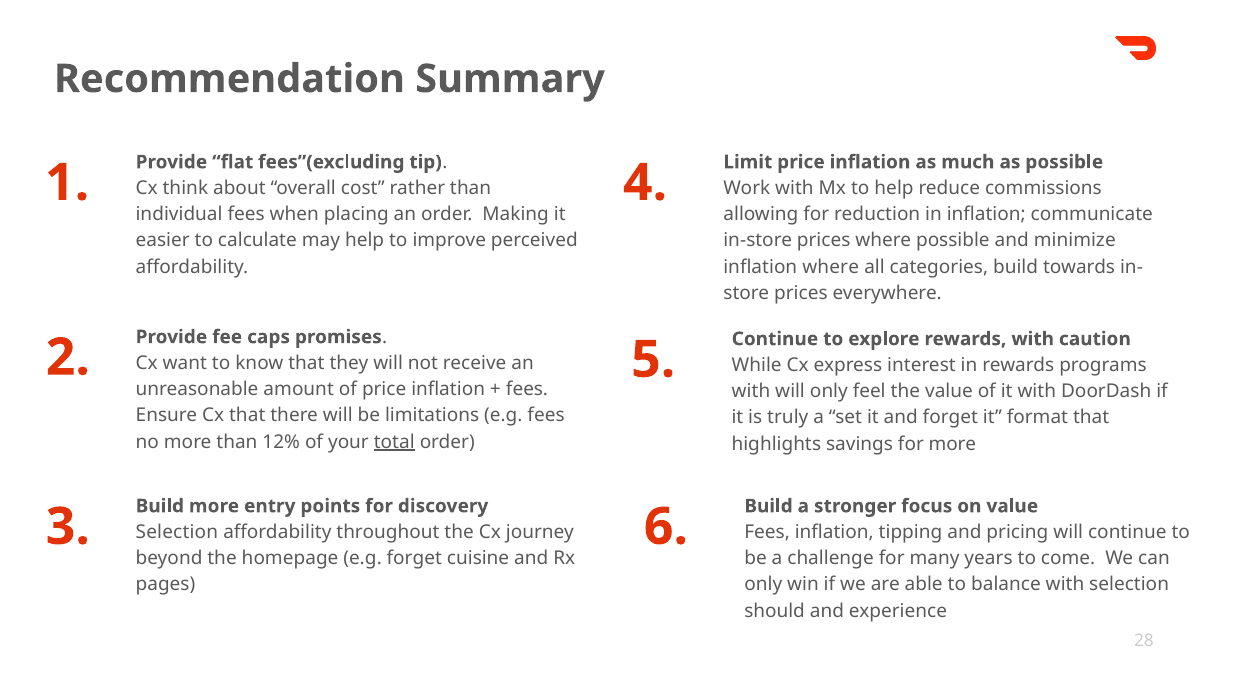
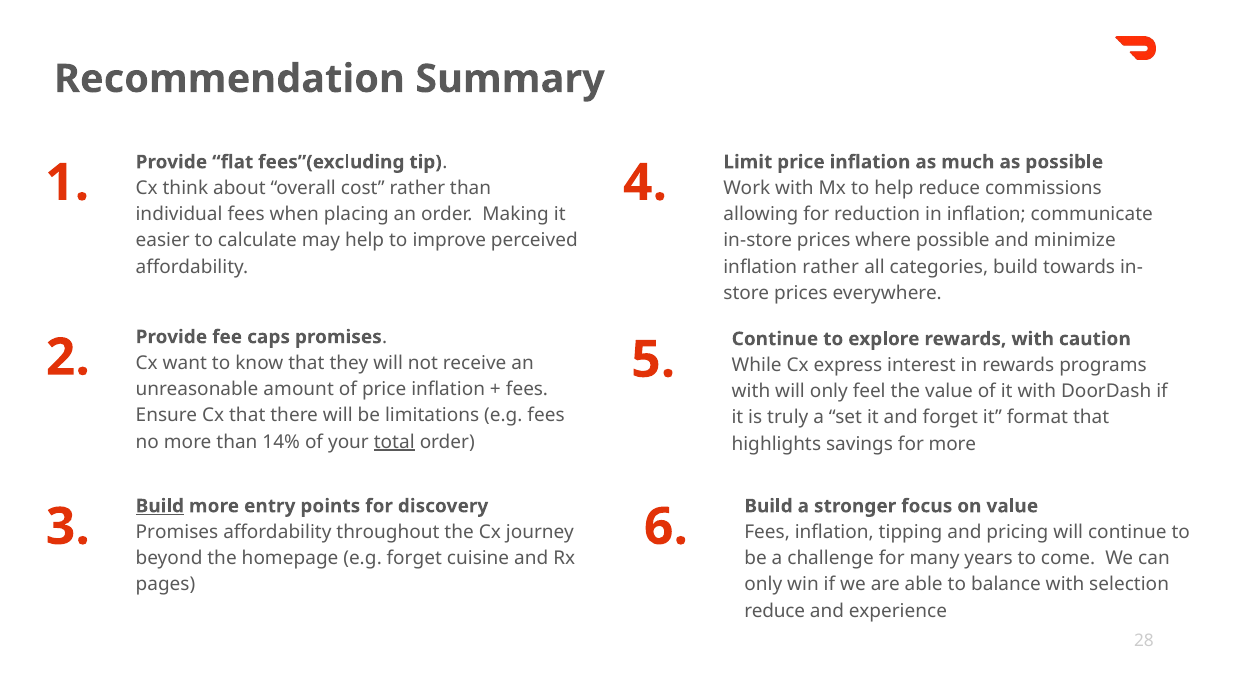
inflation where: where -> rather (831, 267)
12%: 12% -> 14% (281, 442)
Build underline: none -> present (160, 506)
Selection: Selection -> Promises (177, 532)
should: should -> reduce (775, 611)
